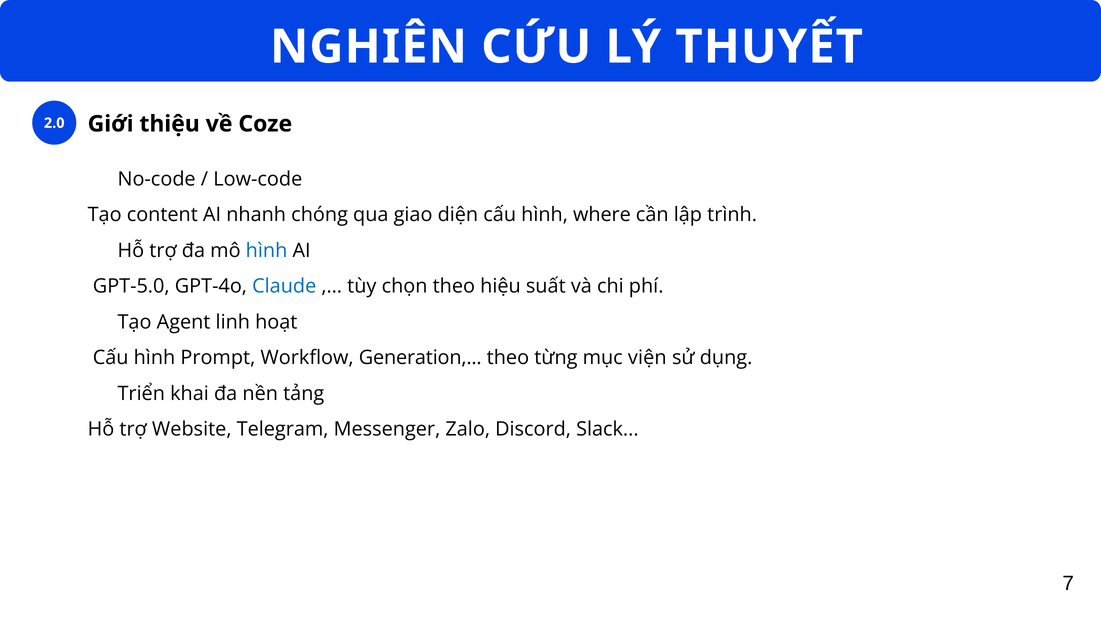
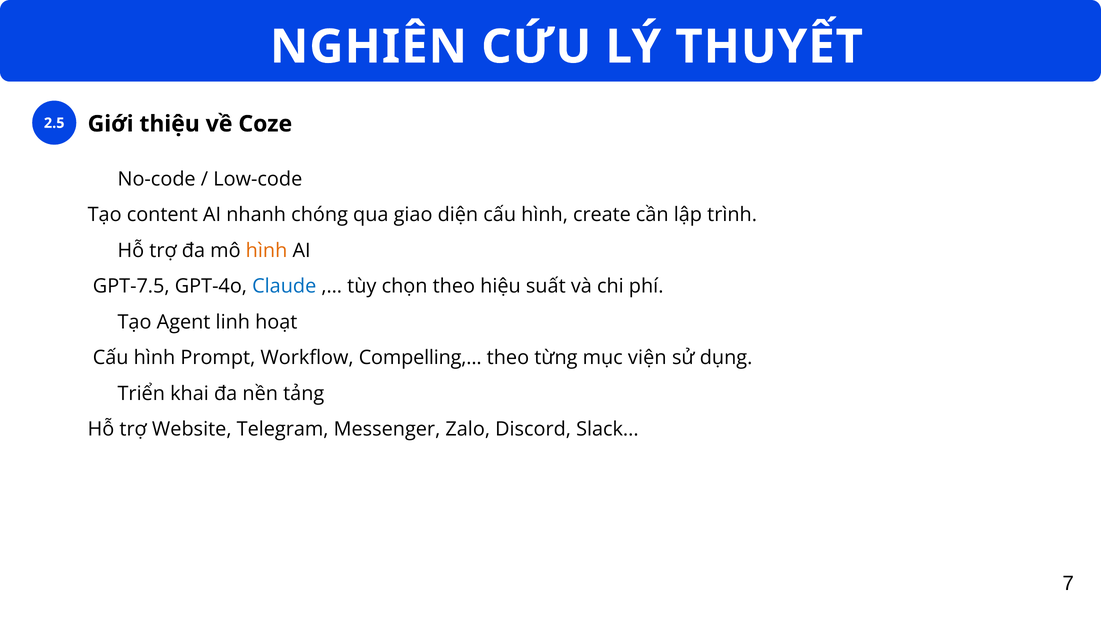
2.0: 2.0 -> 2.5 (54, 123)
where: where -> create (602, 215)
hình colour: blue -> orange (267, 251)
GPT-5.0: GPT-5.0 -> GPT-7.5 (131, 286)
Generation: Generation -> Compelling (420, 358)
